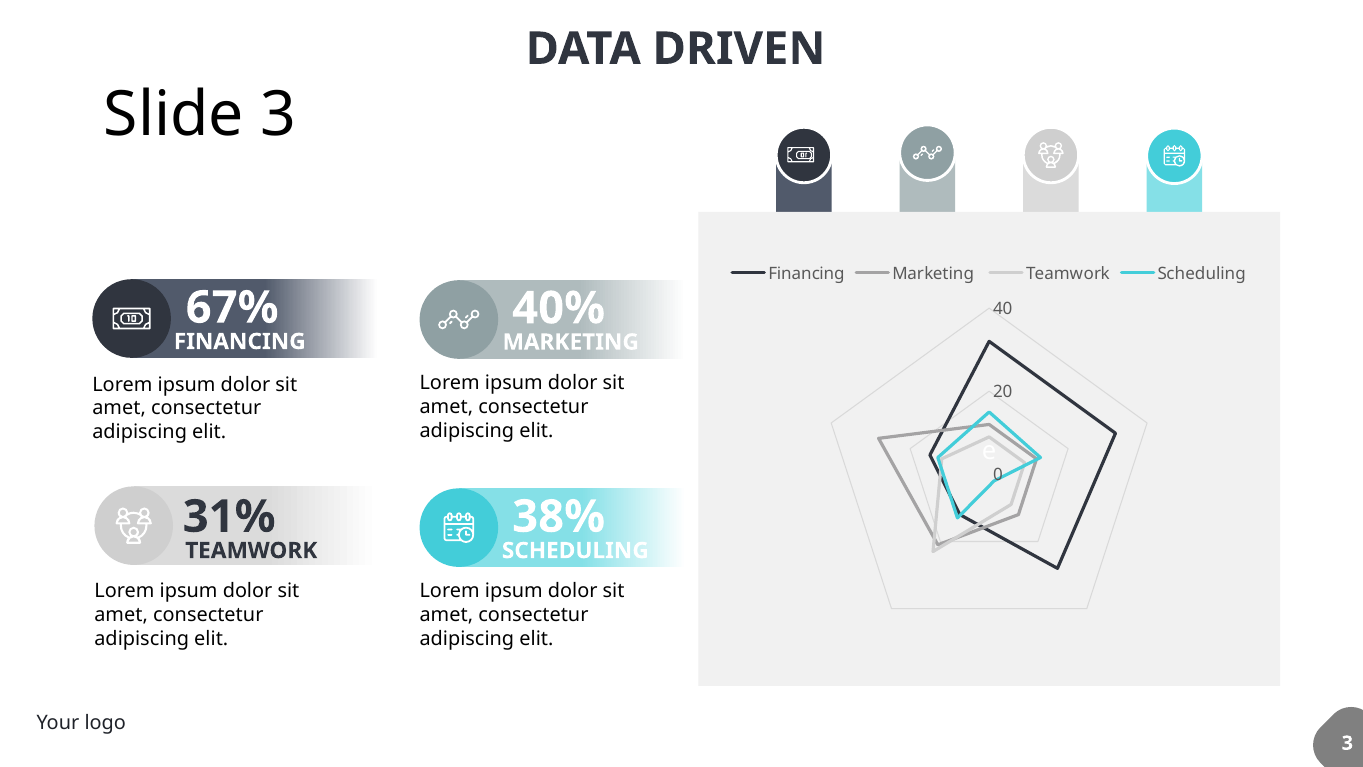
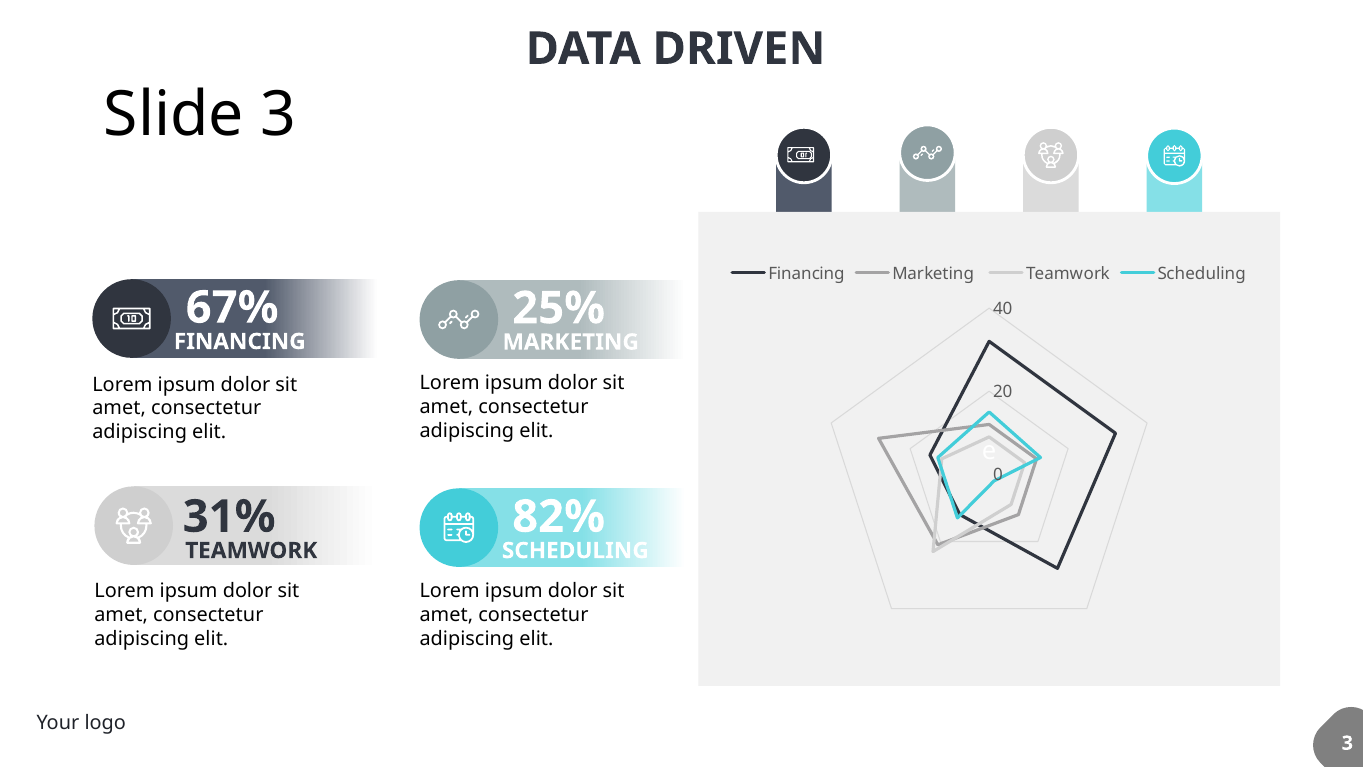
40%: 40% -> 25% (559, 308)
38%: 38% -> 82% (559, 517)
